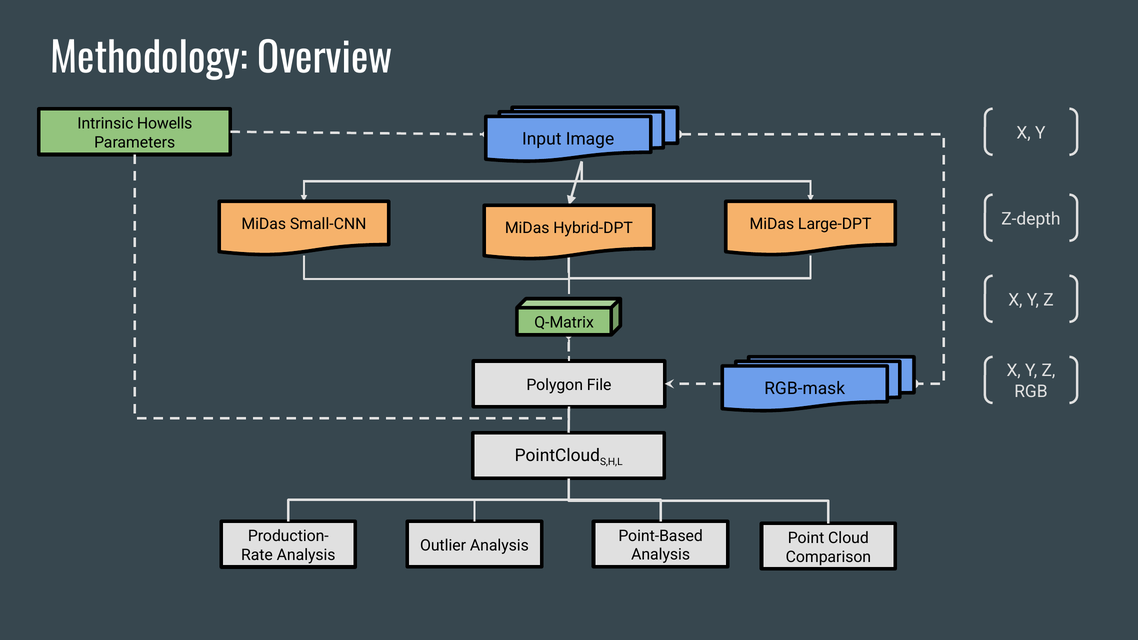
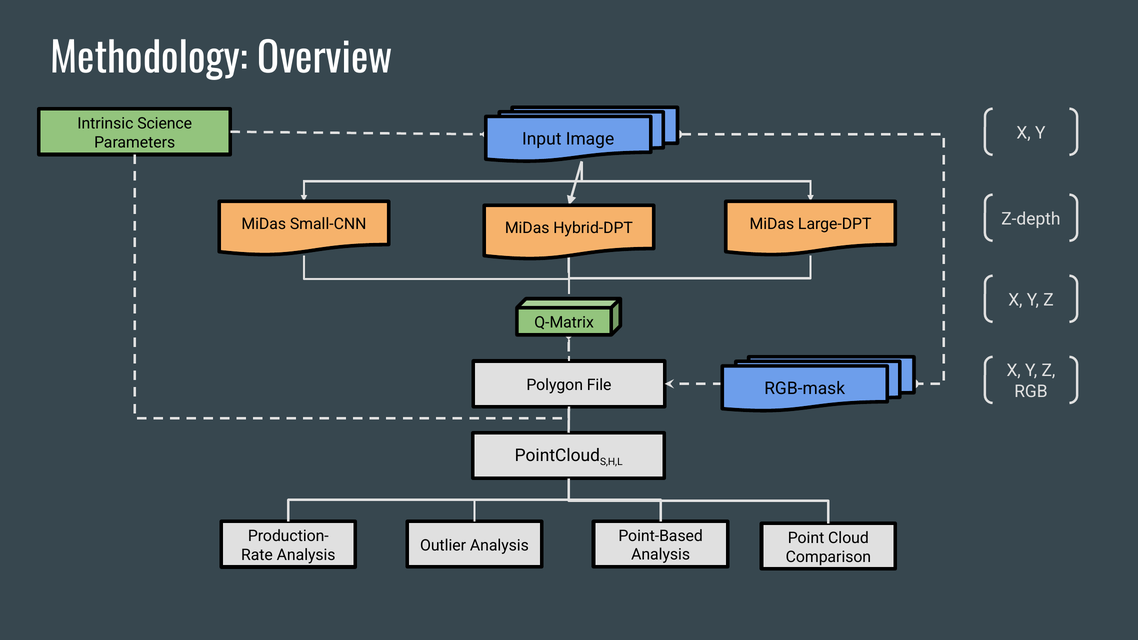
Howells: Howells -> Science (165, 123)
